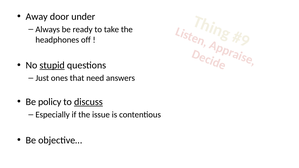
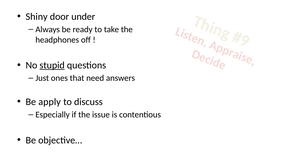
Away: Away -> Shiny (37, 17)
policy: policy -> apply (50, 102)
discuss underline: present -> none (88, 102)
